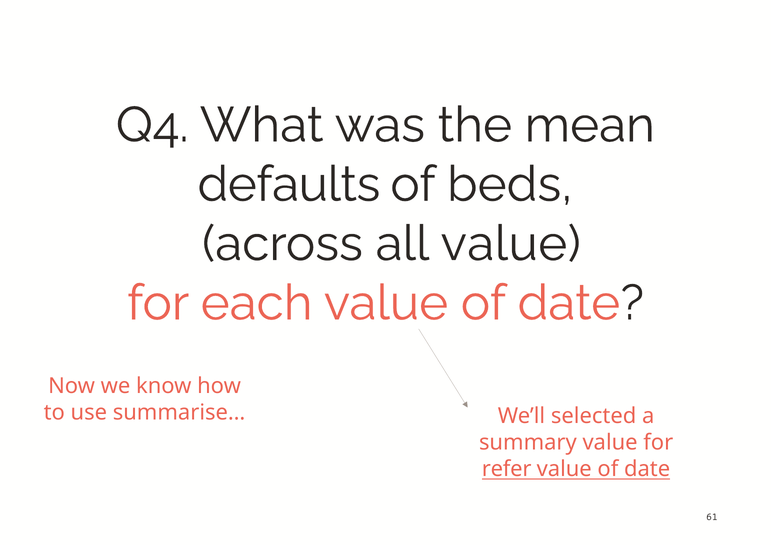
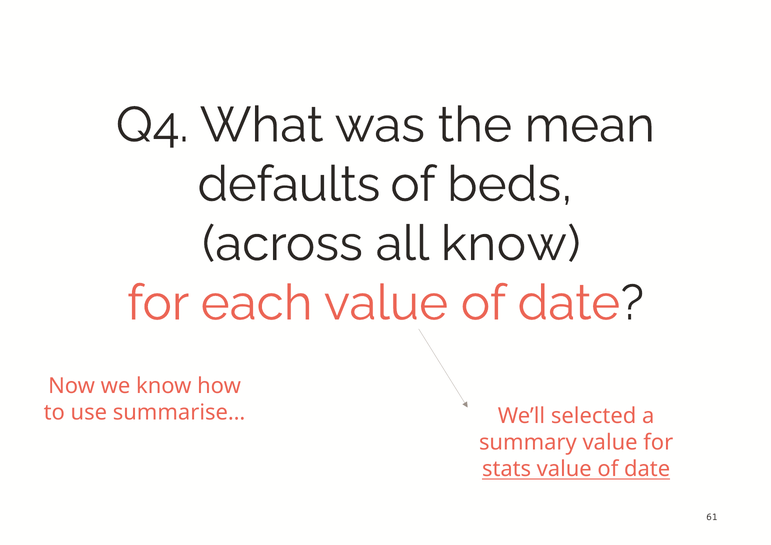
all value: value -> know (511, 244)
refer: refer -> stats (507, 469)
